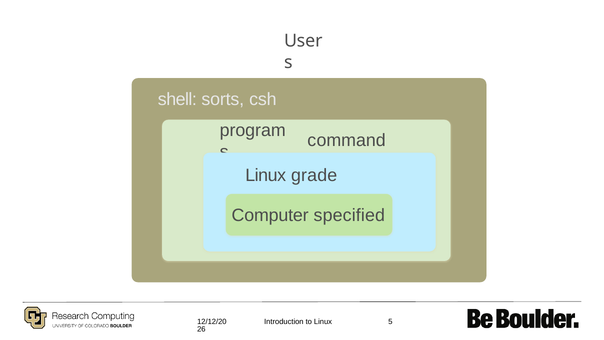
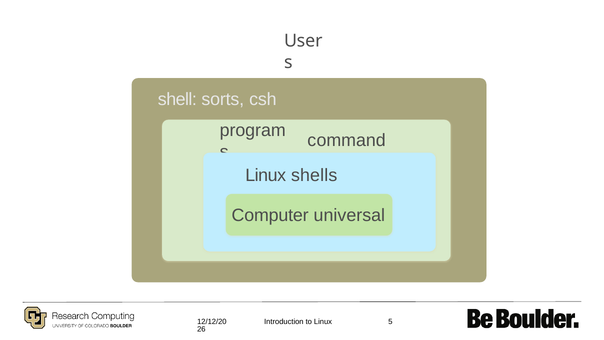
grade: grade -> shells (314, 175)
specified: specified -> universal (349, 215)
